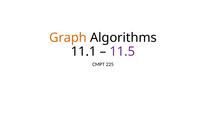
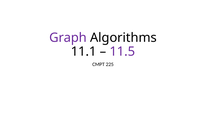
Graph colour: orange -> purple (68, 38)
